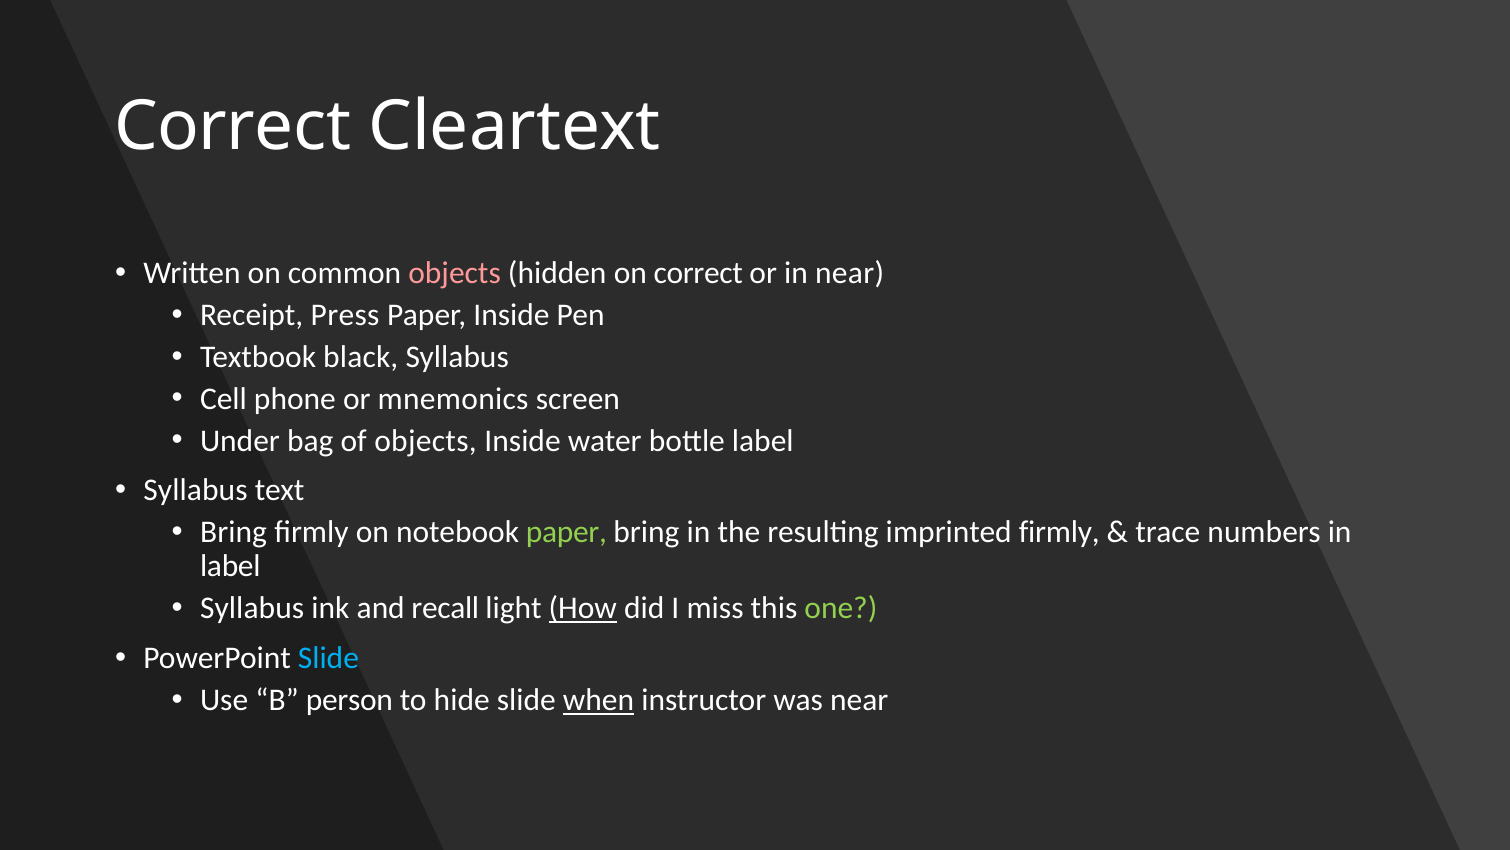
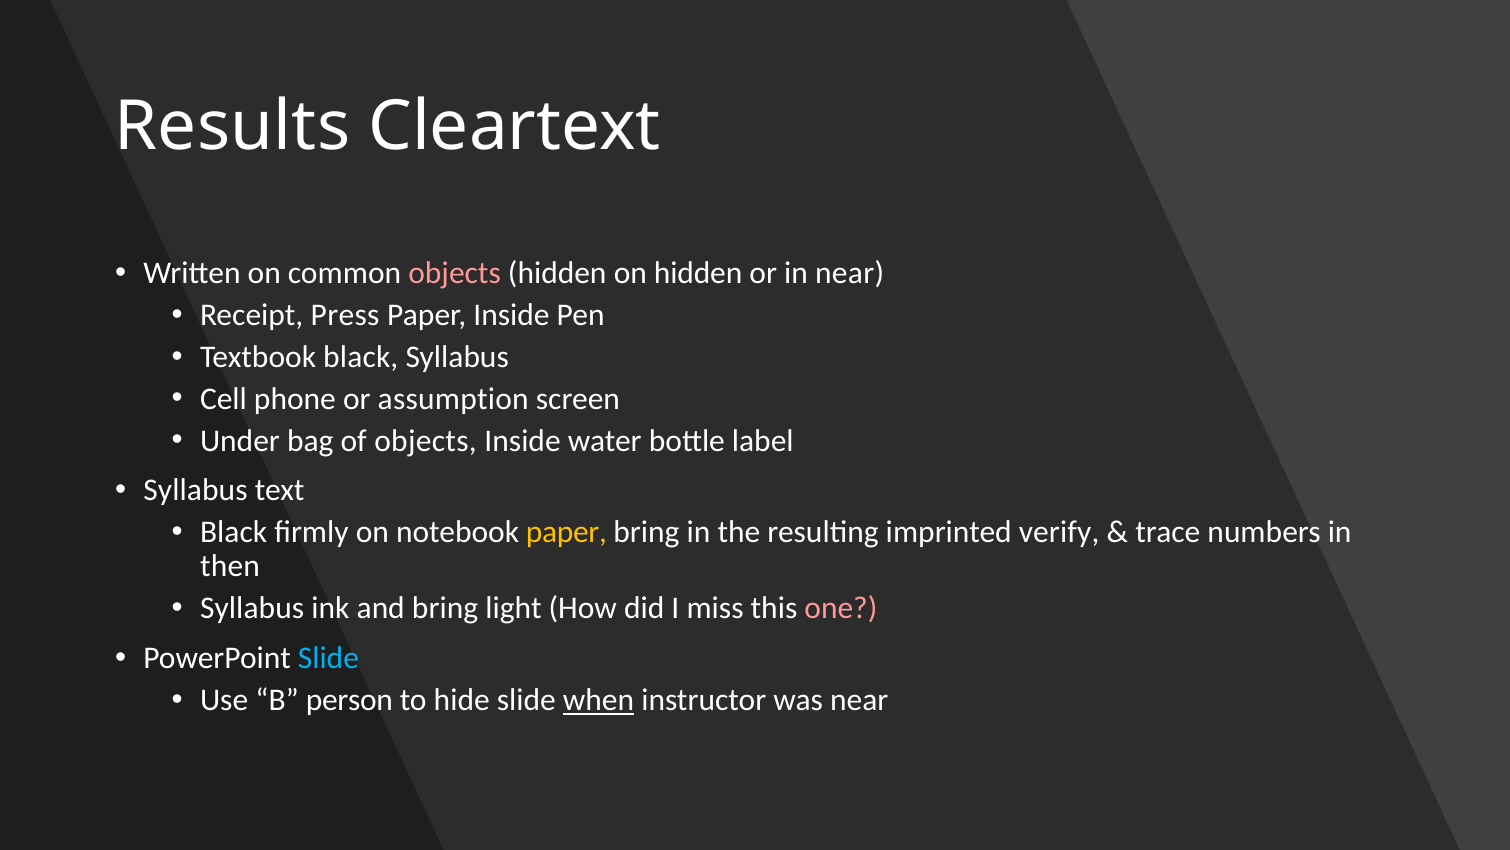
Correct: Correct -> Results (232, 127)
on correct: correct -> hidden (698, 273)
mnemonics: mnemonics -> assumption (453, 399)
Bring: Bring -> Black (234, 532)
paper colour: light green -> yellow (566, 532)
imprinted firmly: firmly -> verify (1059, 532)
label: label -> then (230, 566)
and recall: recall -> bring (445, 608)
How underline: present -> none (583, 608)
one colour: light green -> pink (841, 608)
